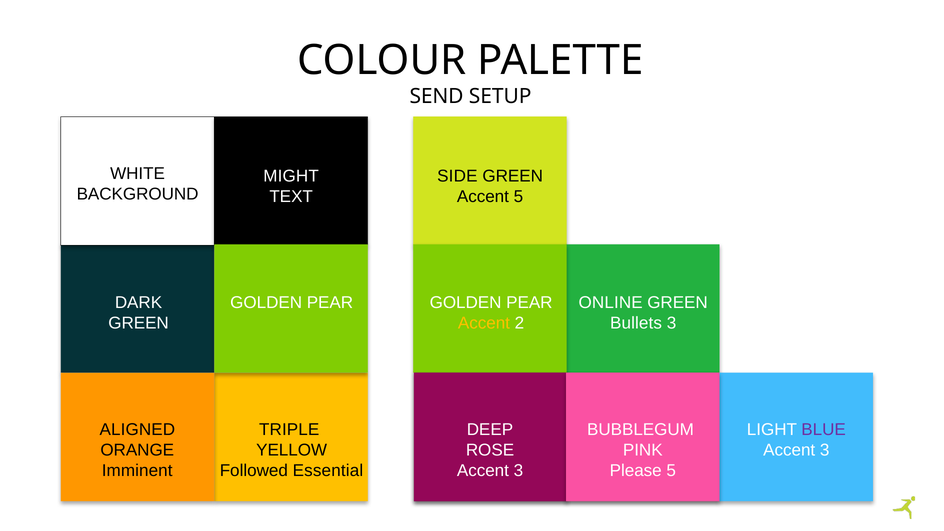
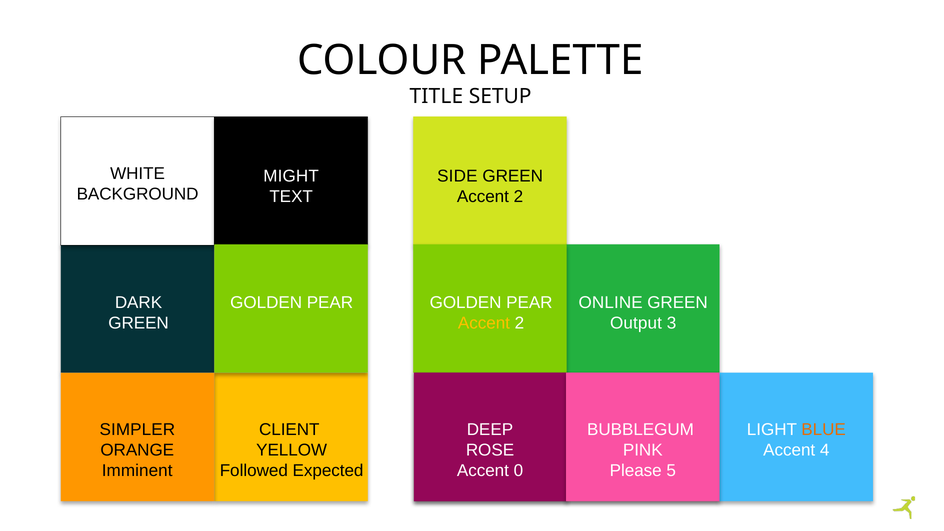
SEND: SEND -> TITLE (436, 96)
5: 5 -> 2 (518, 197)
Bullets: Bullets -> Output (636, 323)
ALIGNED: ALIGNED -> SIMPLER (137, 430)
TRIPLE: TRIPLE -> CLIENT (289, 430)
BLUE colour: purple -> orange (824, 430)
3: 3 -> 4 (825, 450)
Essential: Essential -> Expected (328, 470)
3: 3 -> 0 (518, 470)
